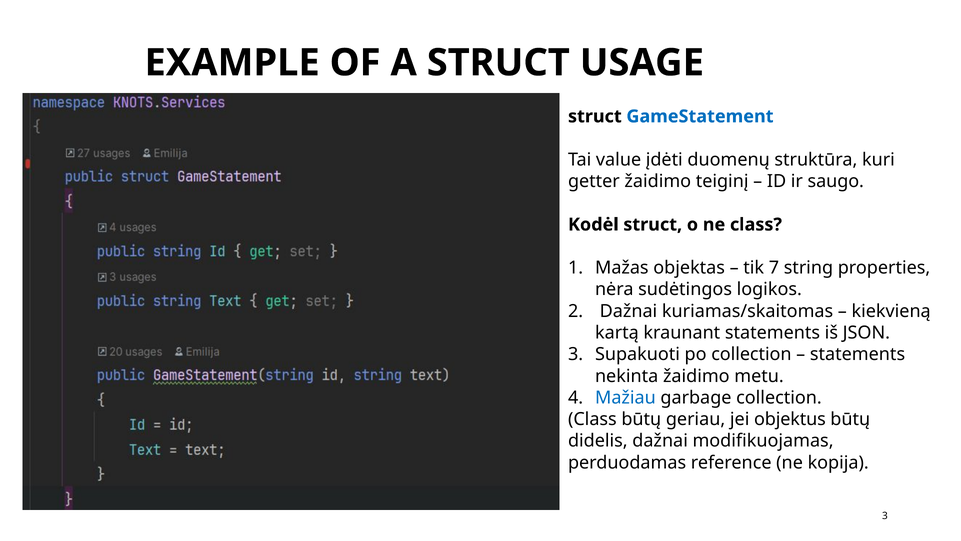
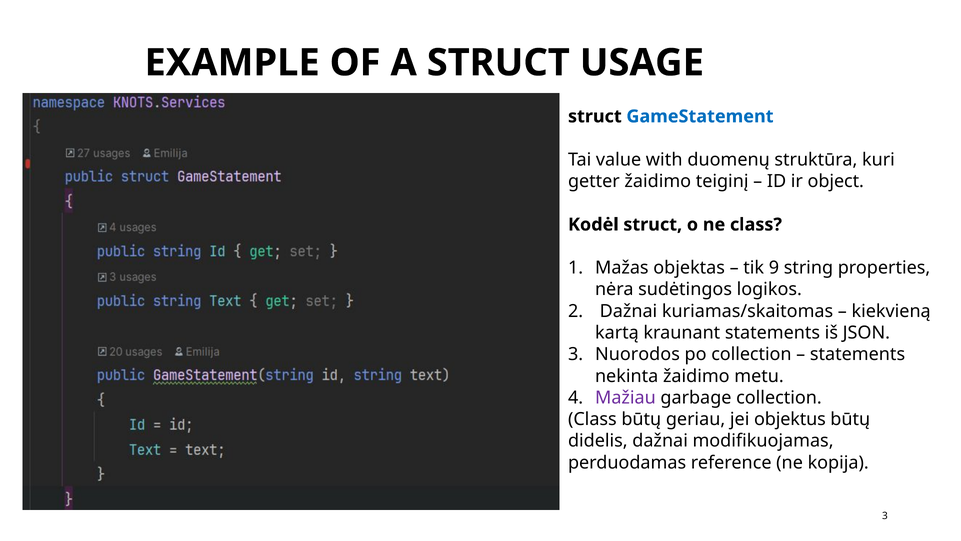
įdėti: įdėti -> with (664, 160)
saugo: saugo -> object (836, 181)
7: 7 -> 9 (774, 268)
Supakuoti: Supakuoti -> Nuorodos (637, 354)
Mažiau colour: blue -> purple (625, 397)
